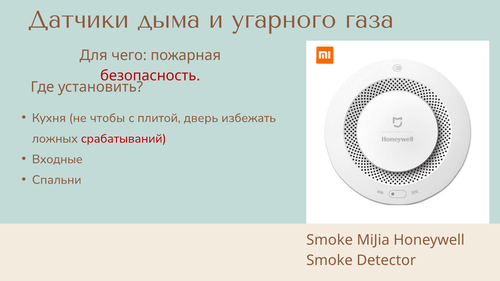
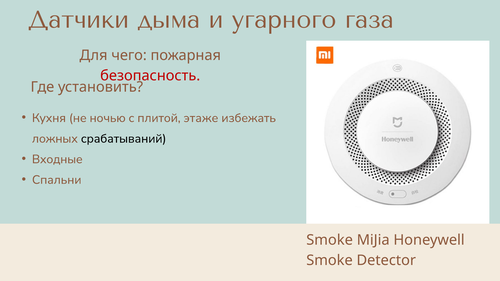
чтобы: чтобы -> ночью (108, 118)
дверь: дверь -> этаже (201, 118)
срабатываний colour: red -> black (124, 139)
